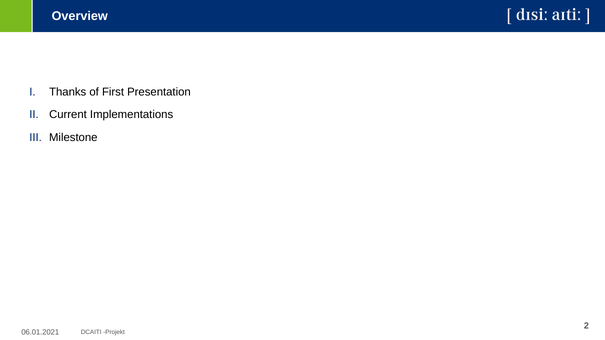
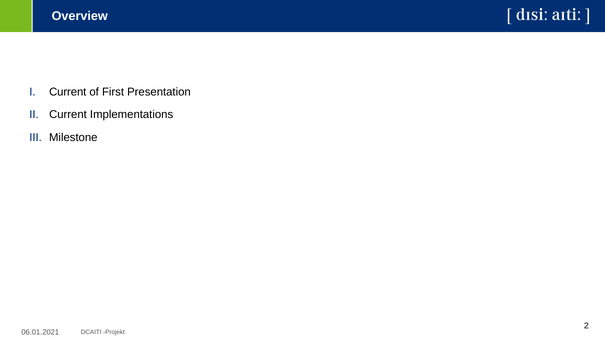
Thanks: Thanks -> Current (68, 92)
